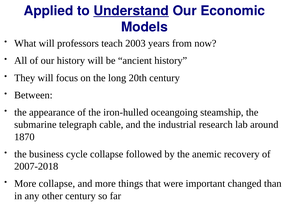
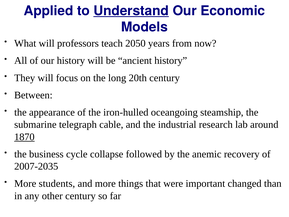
2003: 2003 -> 2050 (135, 43)
1870 underline: none -> present (24, 137)
2007-2018: 2007-2018 -> 2007-2035 (36, 166)
More collapse: collapse -> students (57, 183)
